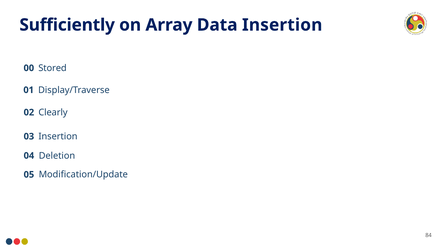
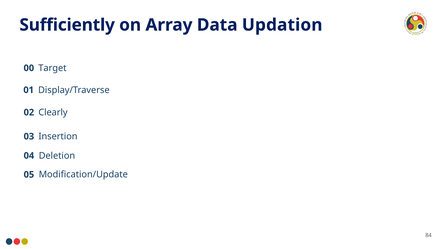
Data Insertion: Insertion -> Updation (282, 25)
Stored: Stored -> Target (52, 68)
